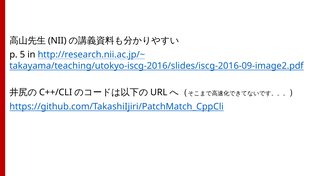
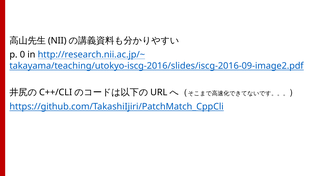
5: 5 -> 0 (22, 55)
